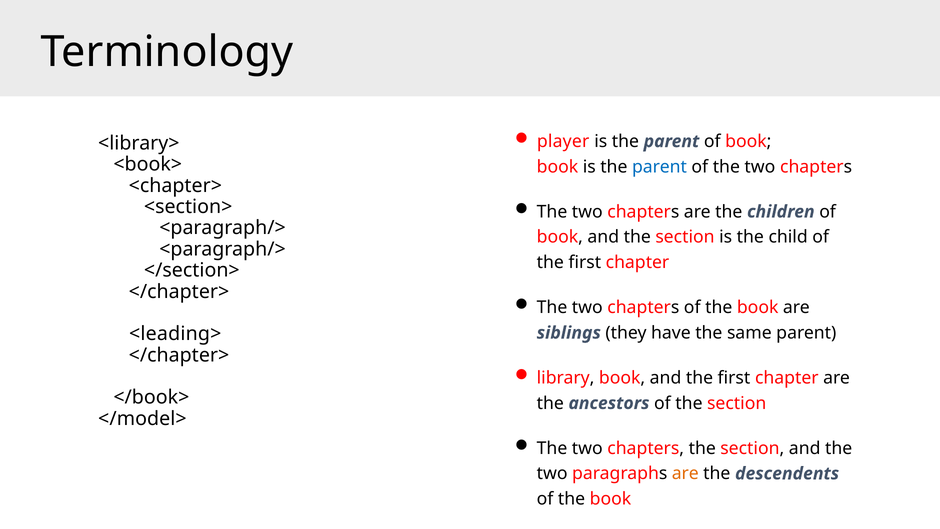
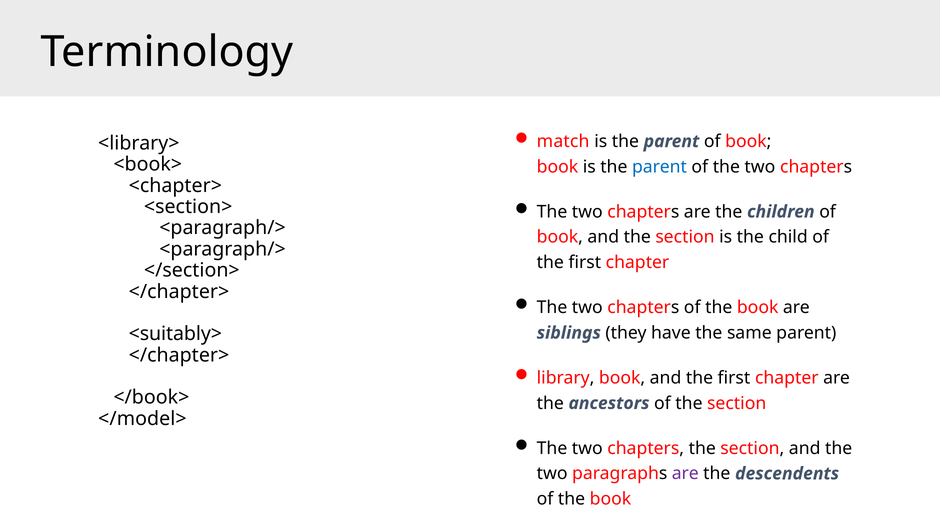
player: player -> match (563, 141)
<leading>: <leading> -> <suitably> (175, 334)
are colour: orange -> purple (685, 473)
